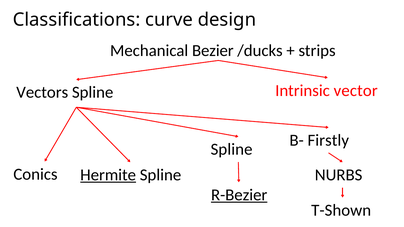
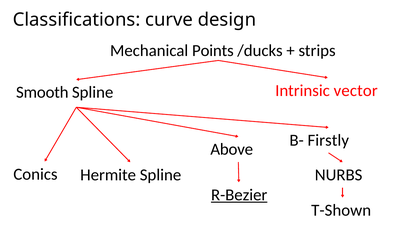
Bezier: Bezier -> Points (213, 51)
Vectors: Vectors -> Smooth (42, 93)
Spline: Spline -> Above (232, 150)
Hermite underline: present -> none (108, 175)
